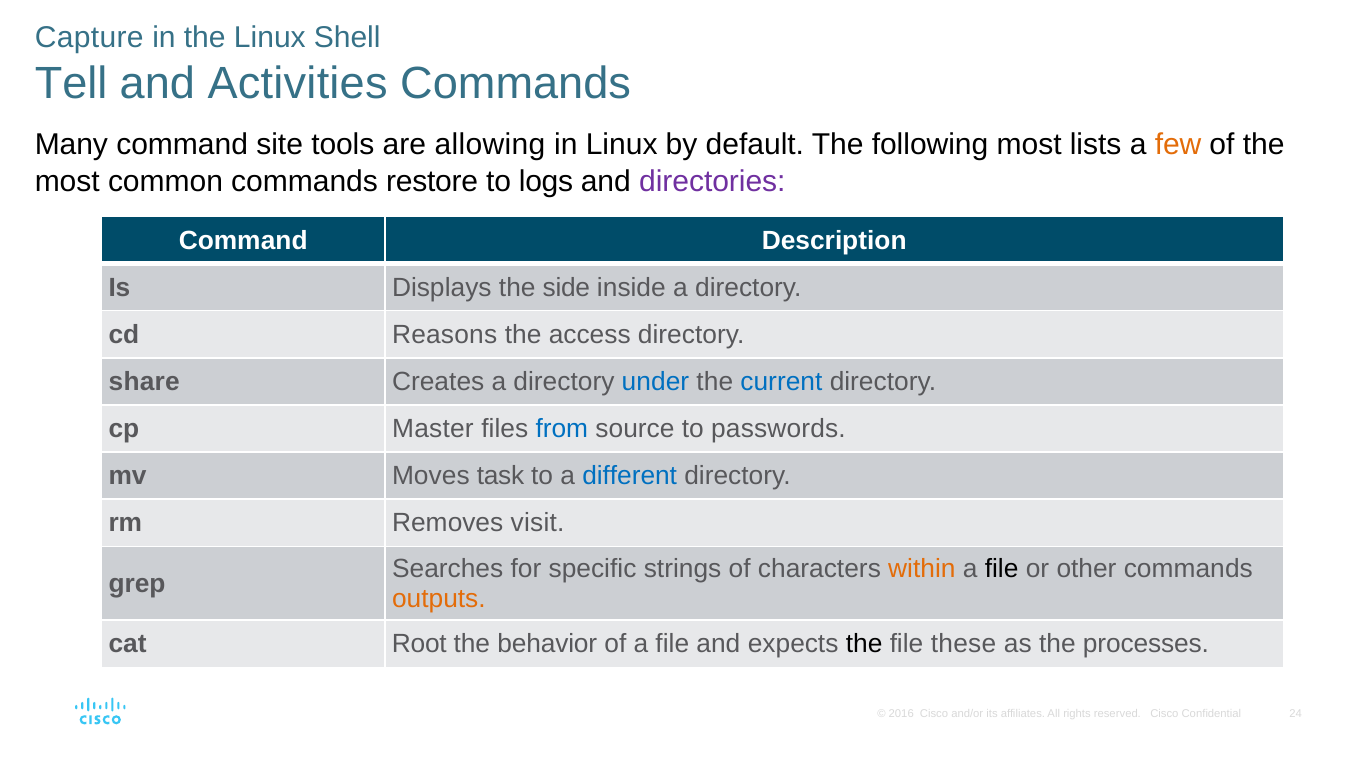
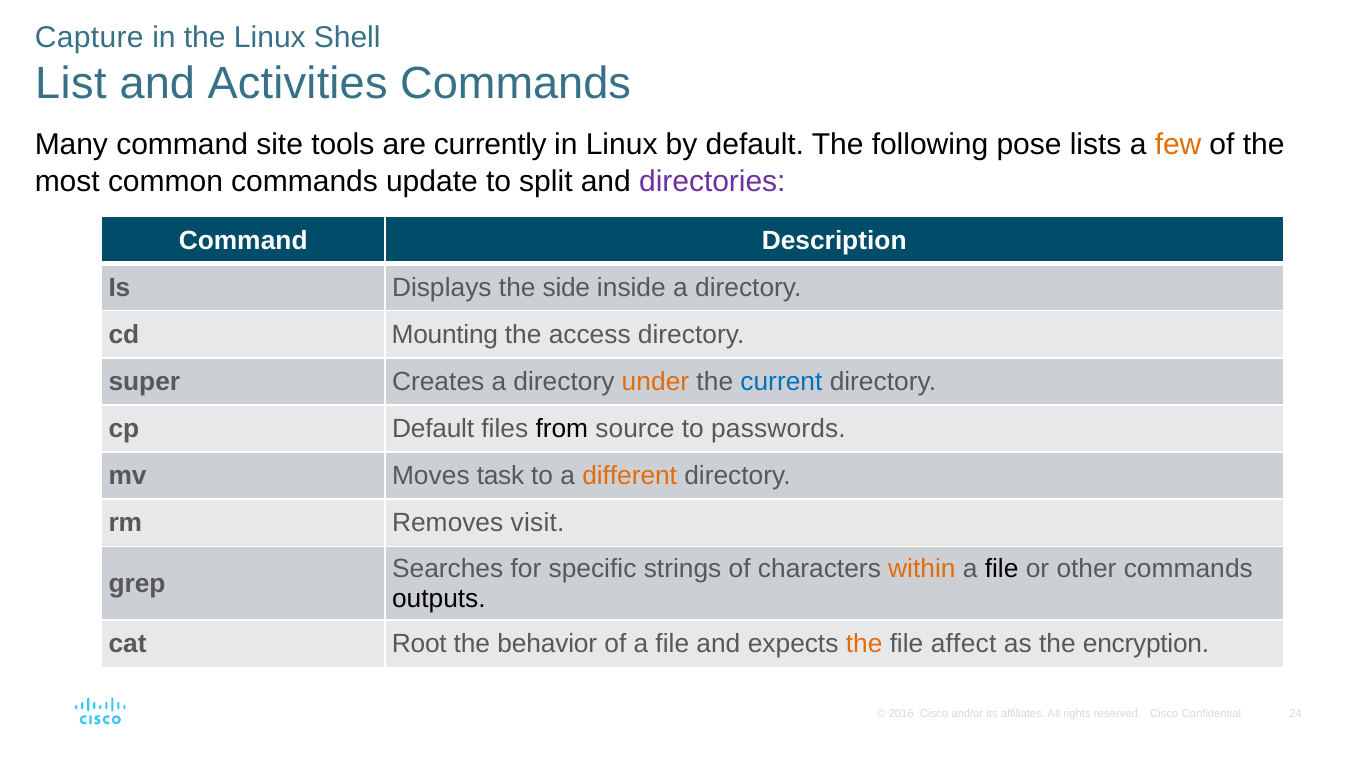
Tell: Tell -> List (71, 83)
allowing: allowing -> currently (490, 145)
following most: most -> pose (1029, 145)
restore: restore -> update (432, 181)
logs: logs -> split (546, 181)
Reasons: Reasons -> Mounting (445, 335)
share: share -> super (144, 382)
under colour: blue -> orange (655, 382)
cp Master: Master -> Default (433, 429)
from colour: blue -> black (562, 429)
different colour: blue -> orange (630, 476)
outputs colour: orange -> black (439, 599)
the colour: black -> orange (864, 644)
these: these -> affect (964, 644)
processes: processes -> encryption (1146, 644)
